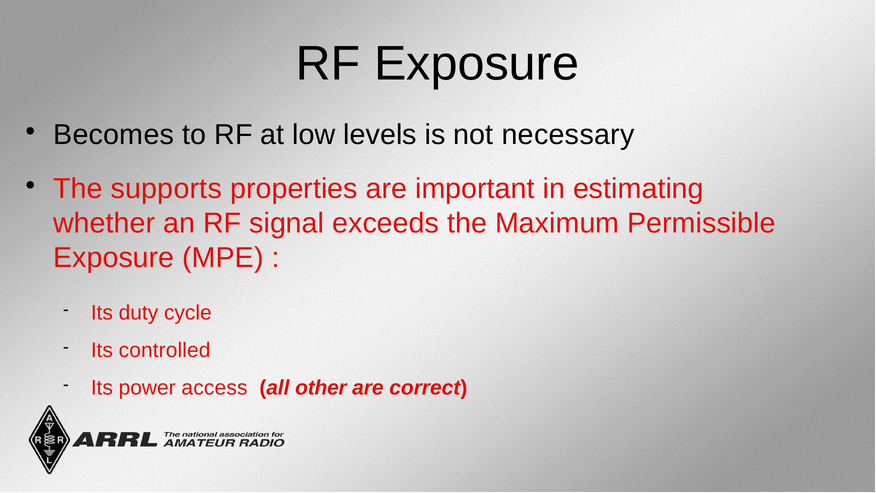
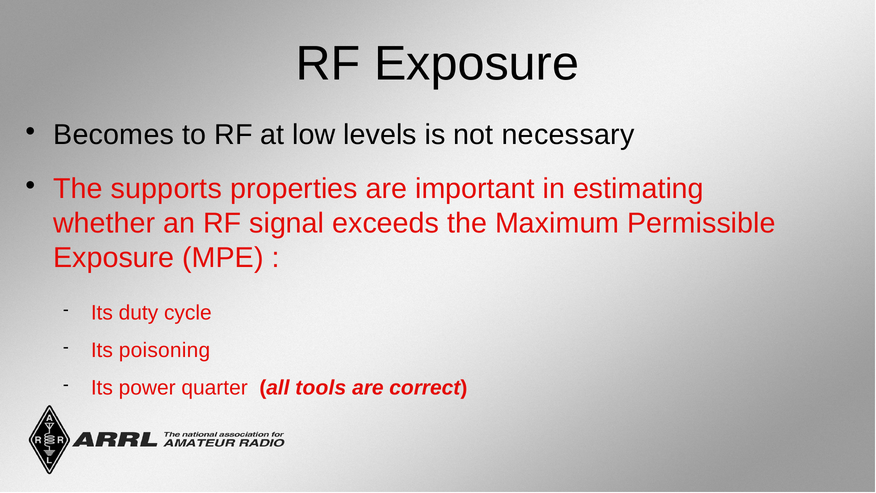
controlled: controlled -> poisoning (164, 350)
access: access -> quarter (215, 388)
other: other -> tools (321, 388)
